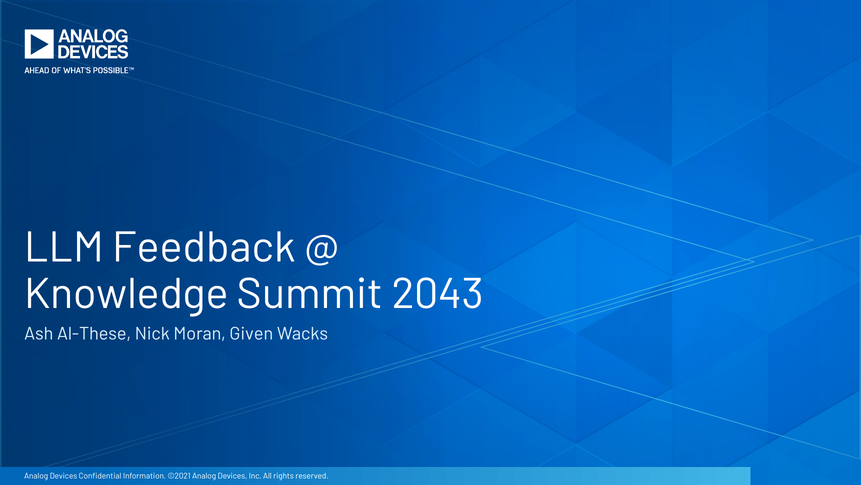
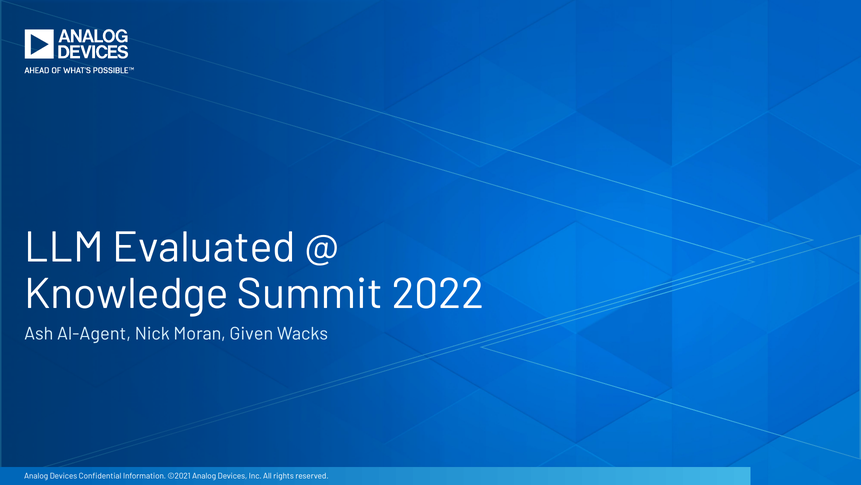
Feedback: Feedback -> Evaluated (204, 247)
2043: 2043 -> 2022 (438, 294)
Al-These: Al-These -> Al-Agent (94, 334)
